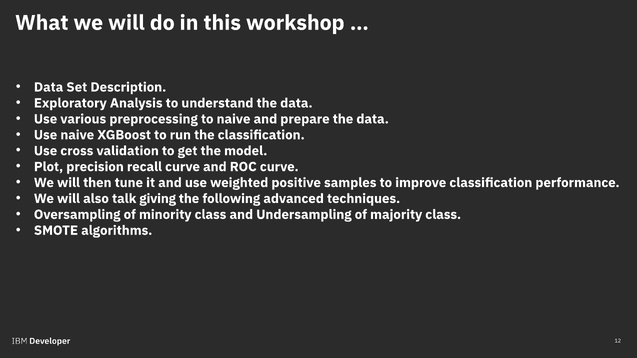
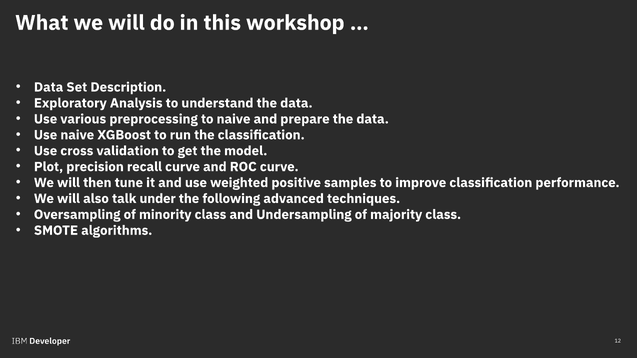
giving: giving -> under (158, 199)
